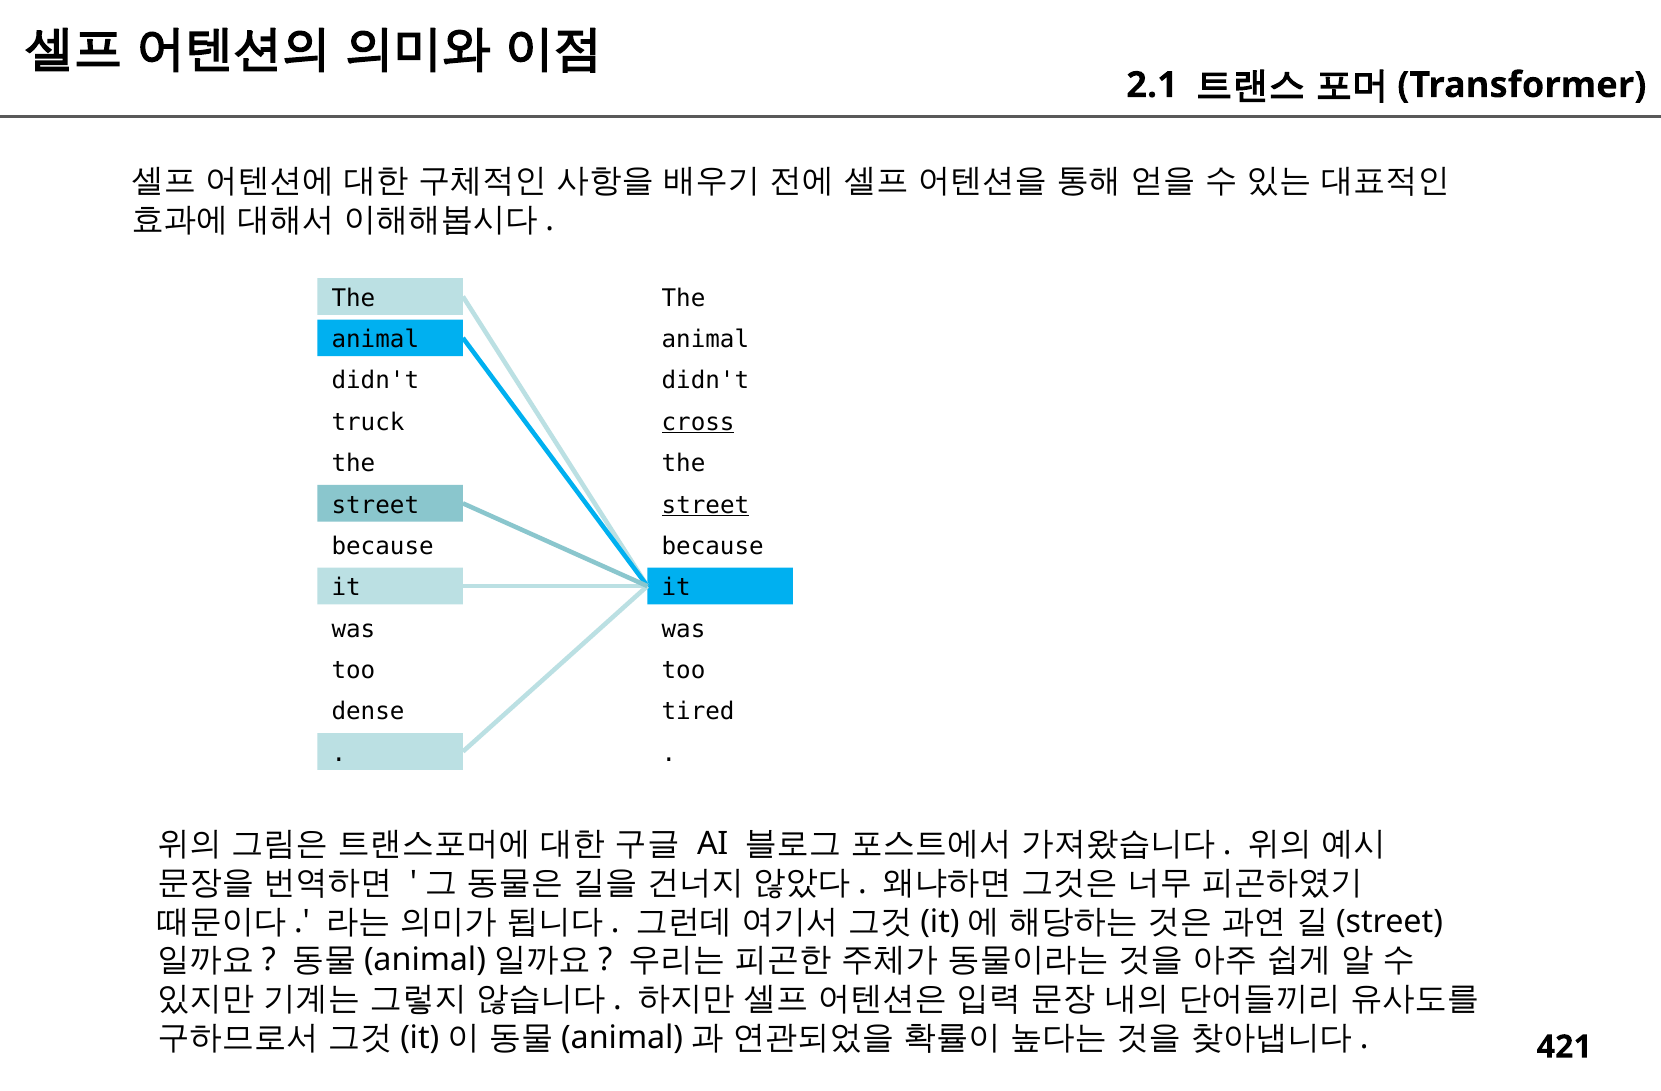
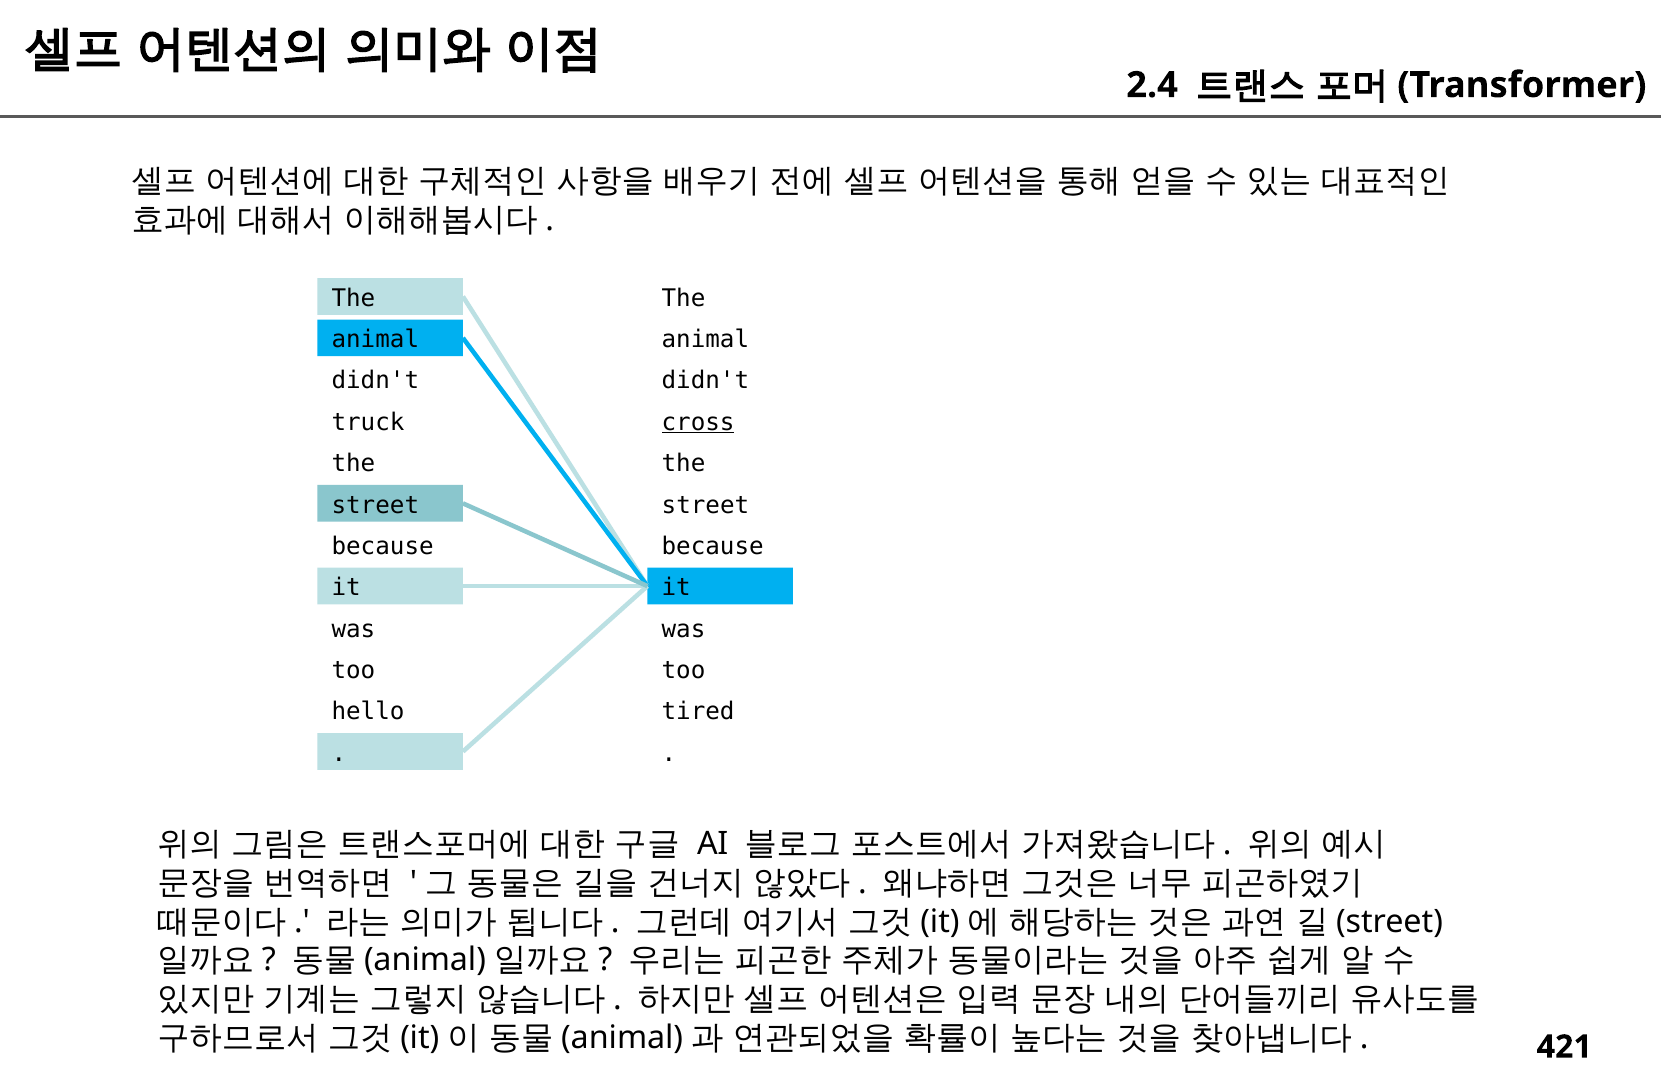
2.1: 2.1 -> 2.4 (1152, 85)
street underline: present -> none (705, 505)
dense: dense -> hello (368, 712)
